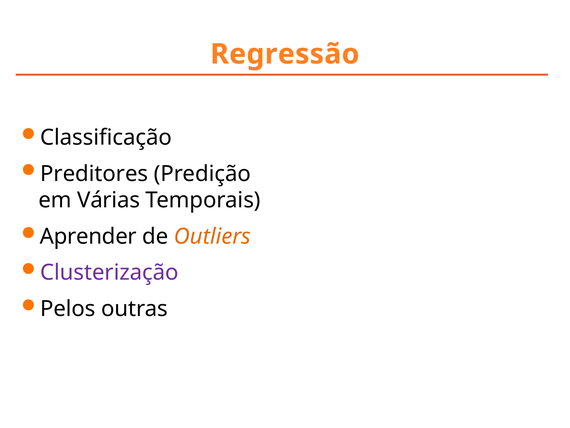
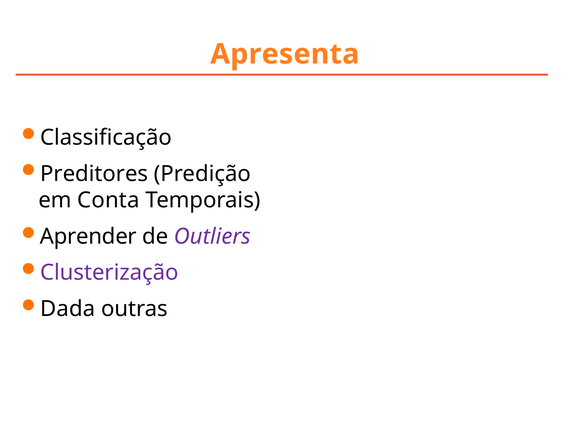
Regressão: Regressão -> Apresenta (285, 54)
Várias: Várias -> Conta (108, 200)
Outliers colour: orange -> purple (212, 236)
Pelos: Pelos -> Dada (68, 308)
